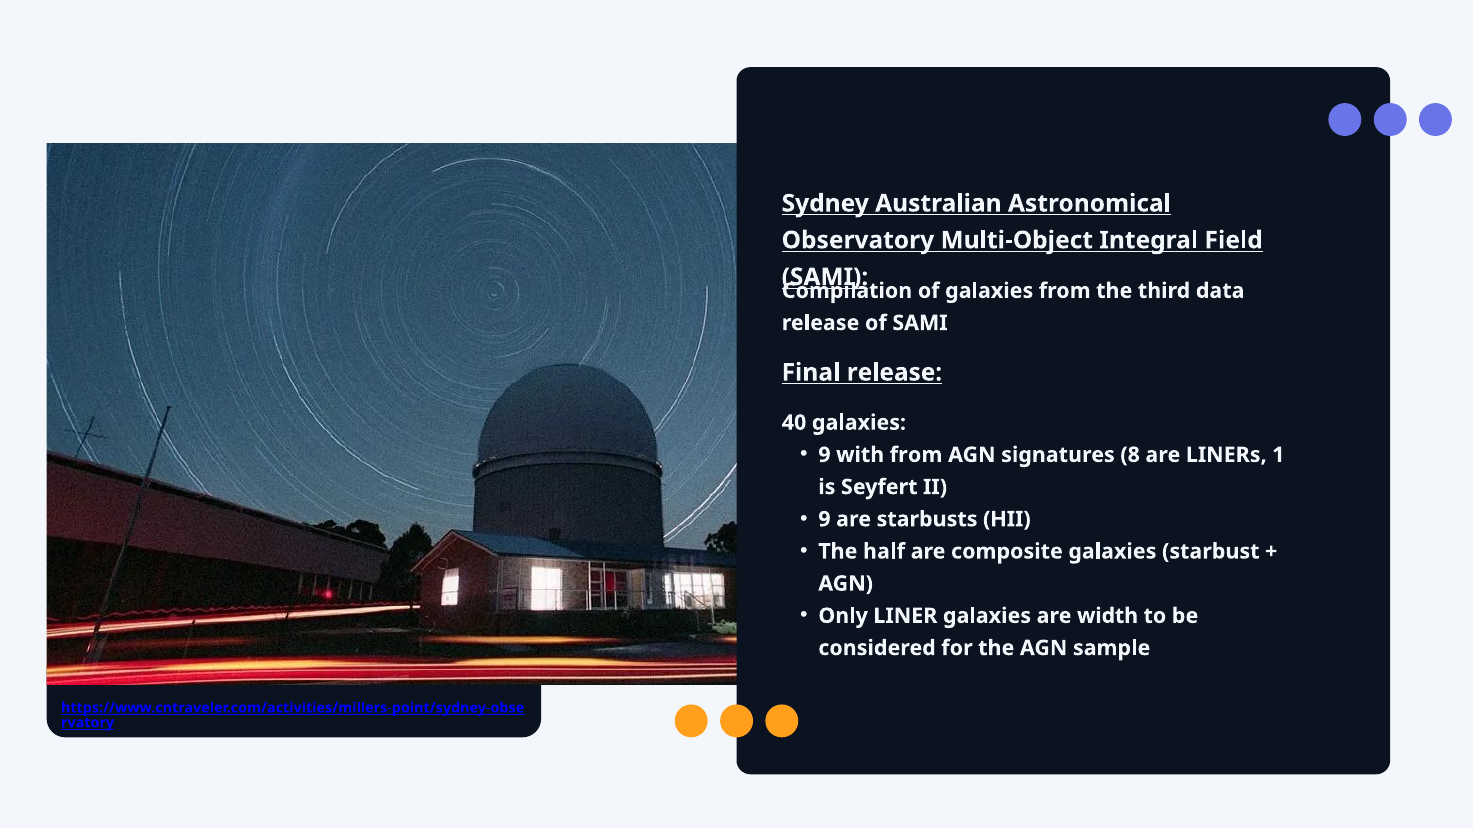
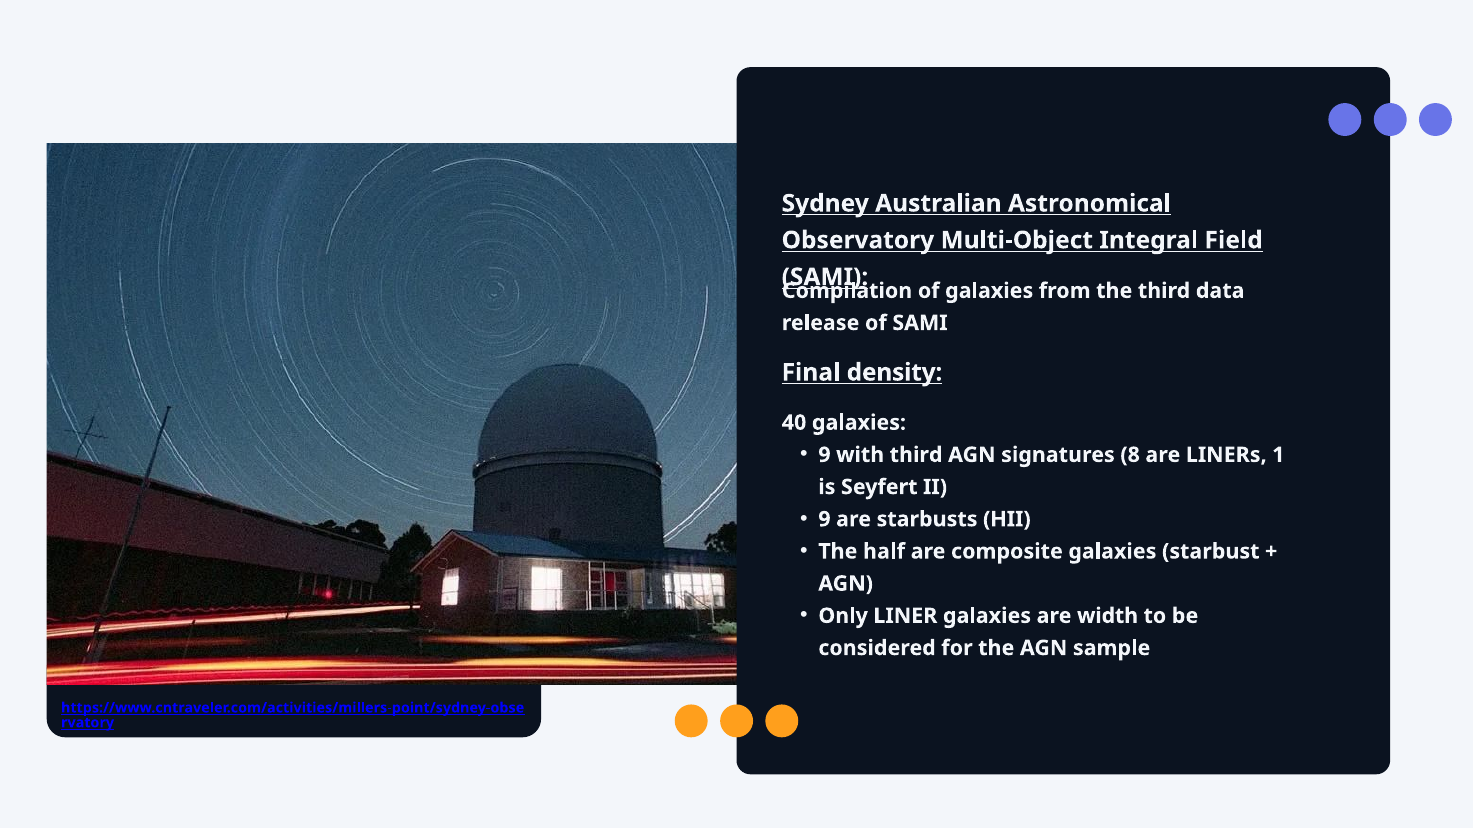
Final release: release -> density (894, 373)
with from: from -> third (916, 455)
